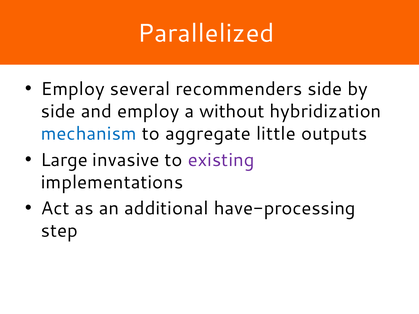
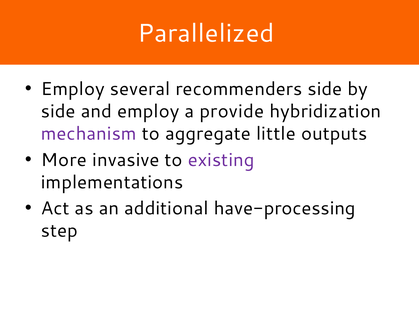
without: without -> provide (232, 112)
mechanism colour: blue -> purple (89, 134)
Large: Large -> More (64, 160)
